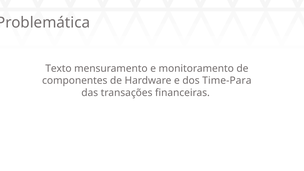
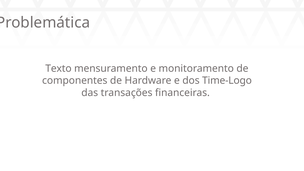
Time-Para: Time-Para -> Time-Logo (227, 81)
